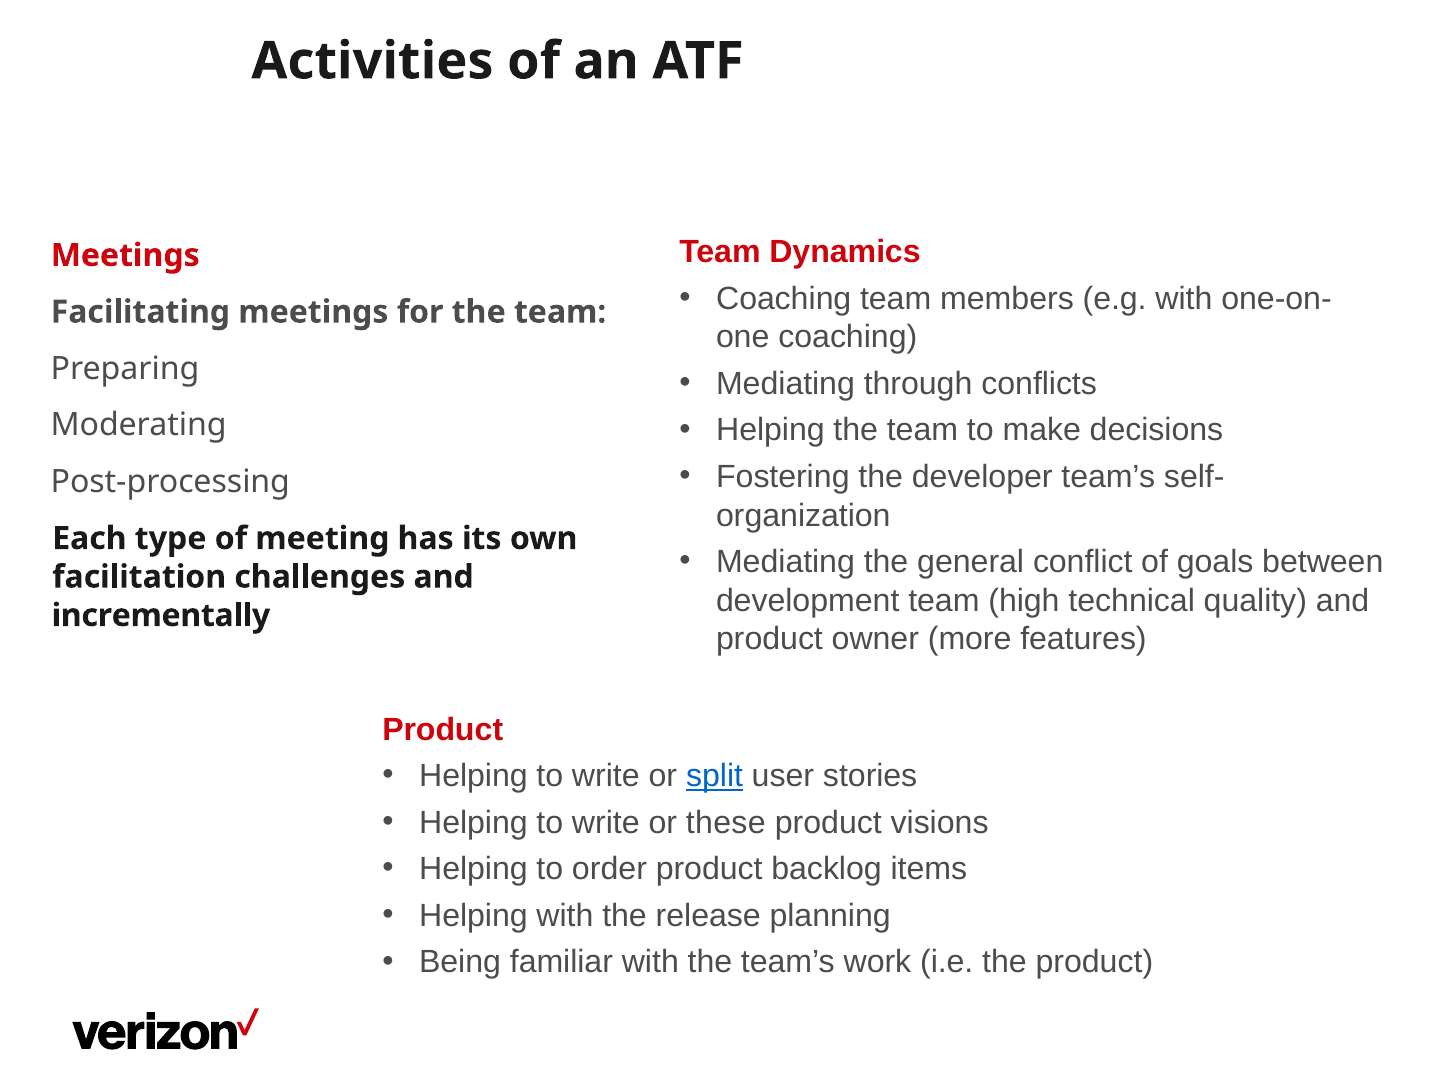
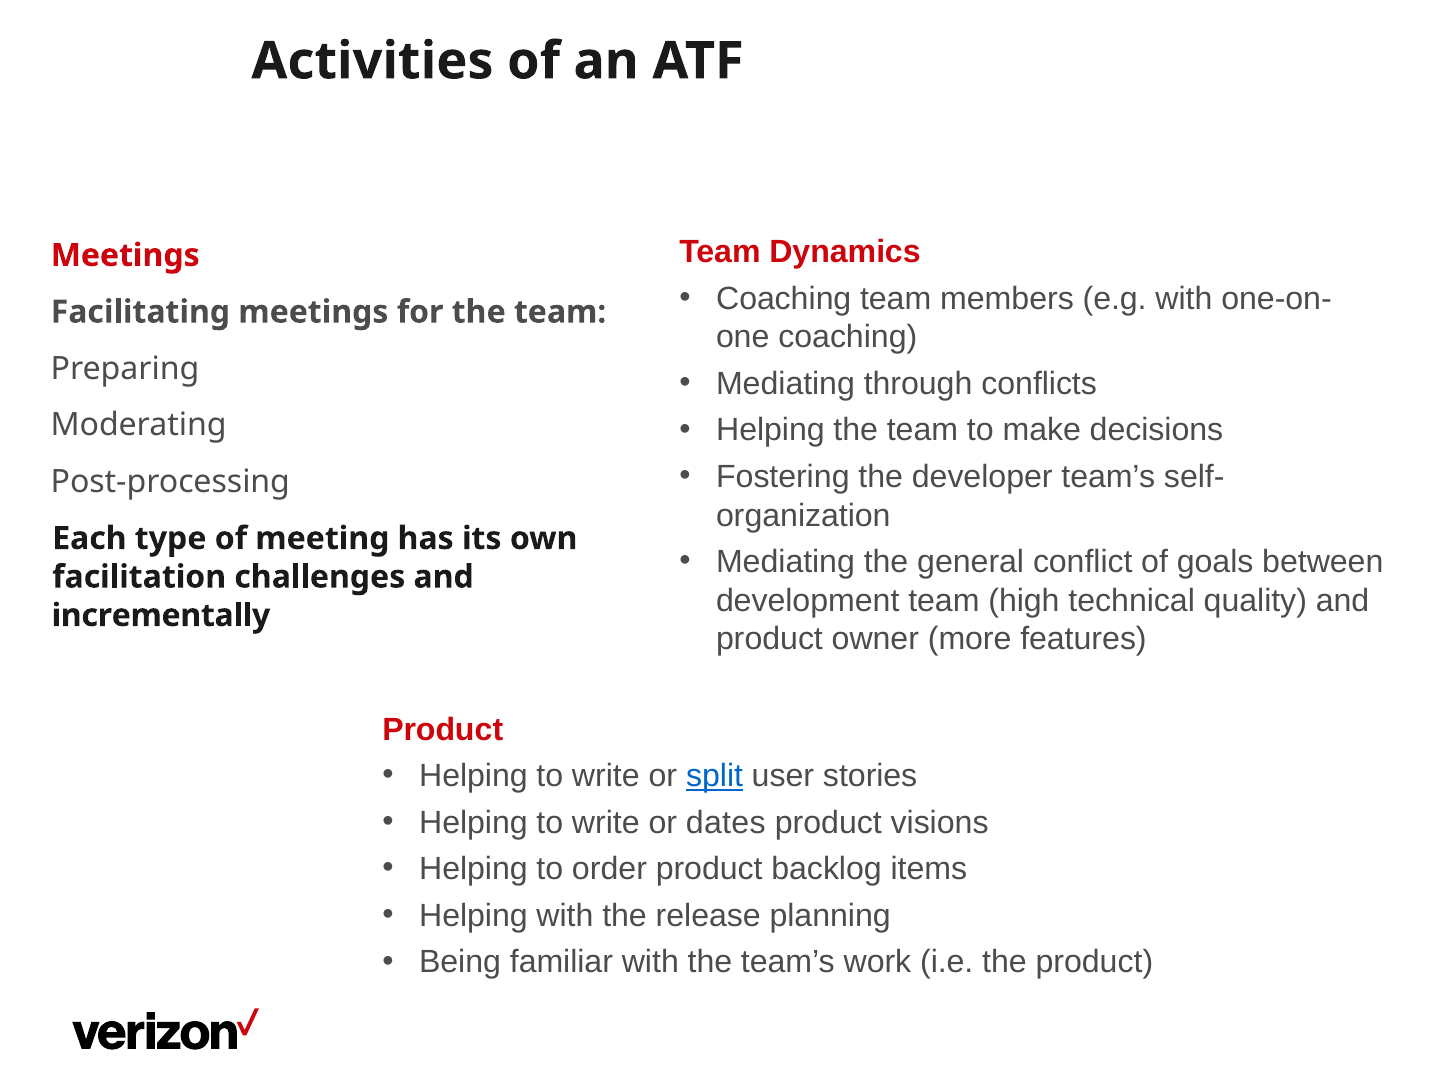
these: these -> dates (726, 822)
